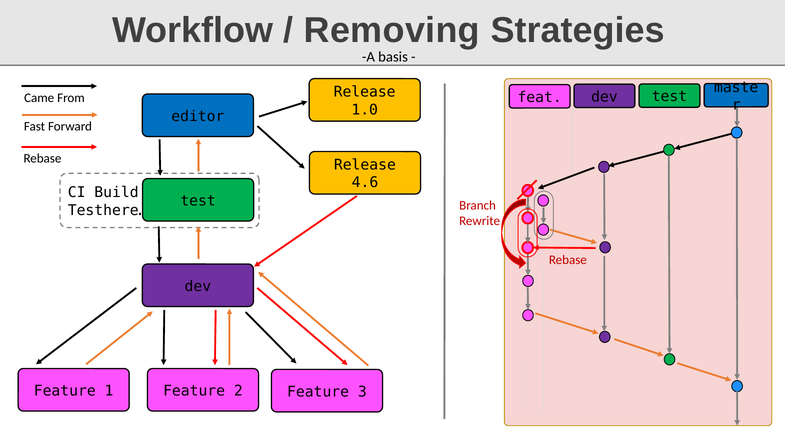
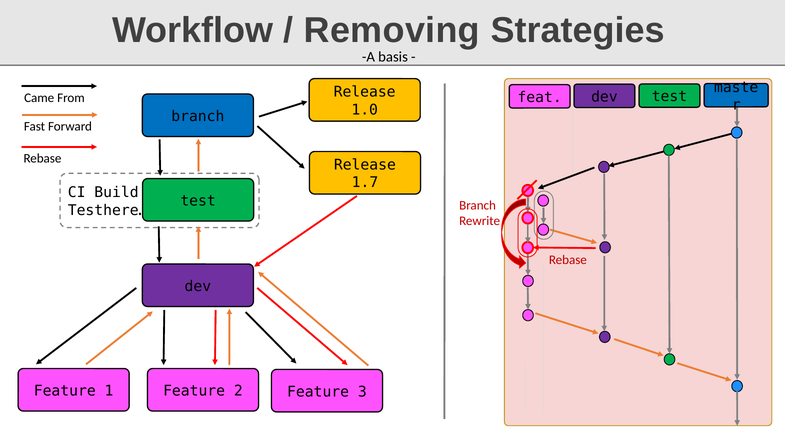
editor: editor -> branch (198, 116)
4.6: 4.6 -> 1.7 (365, 183)
